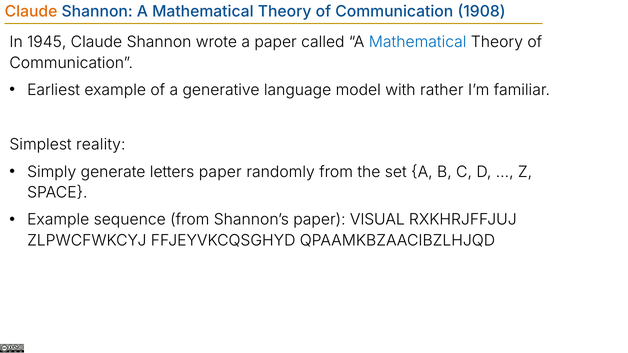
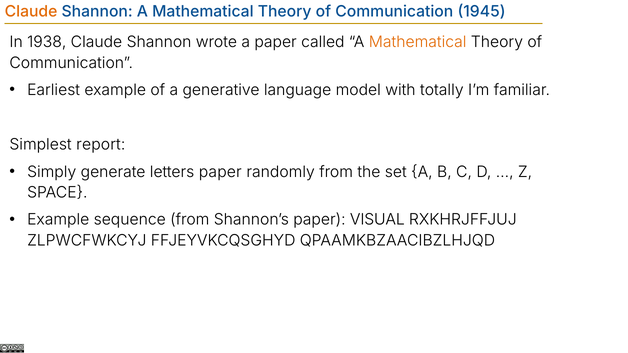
1908: 1908 -> 1945 (482, 12)
1945: 1945 -> 1938 (47, 42)
Mathematical colour: blue -> orange (418, 42)
rather: rather -> totally (442, 90)
reality: reality -> report (101, 145)
